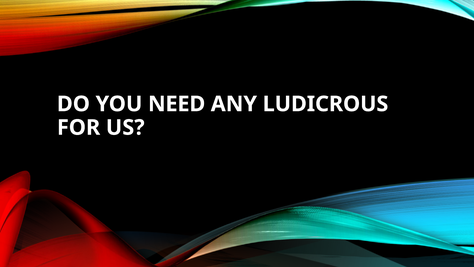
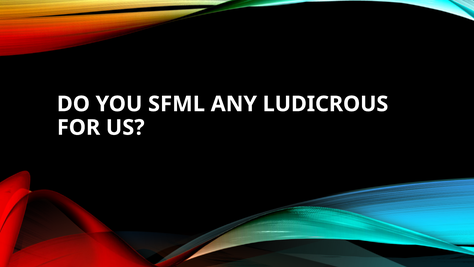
NEED: NEED -> SFML (176, 104)
